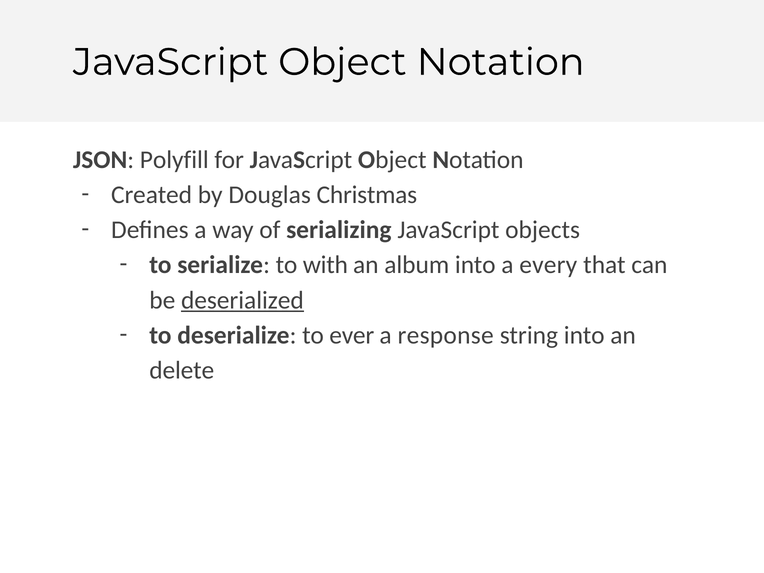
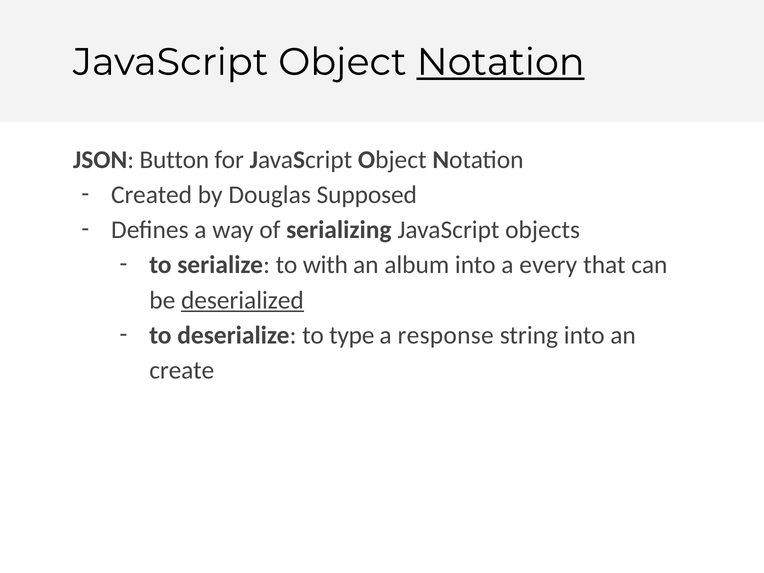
Notation underline: none -> present (501, 62)
Polyfill: Polyfill -> Button (174, 160)
Christmas: Christmas -> Supposed (367, 195)
ever: ever -> type (352, 335)
delete: delete -> create (182, 370)
